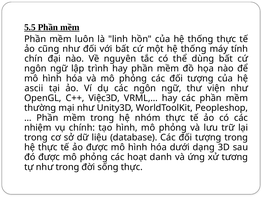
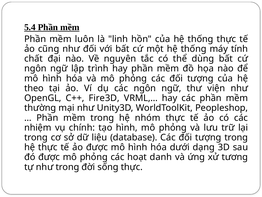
5.5: 5.5 -> 5.4 (30, 27)
chín: chín -> chất (34, 59)
ascii: ascii -> theo (34, 88)
Việc3D: Việc3D -> Fire3D (104, 98)
